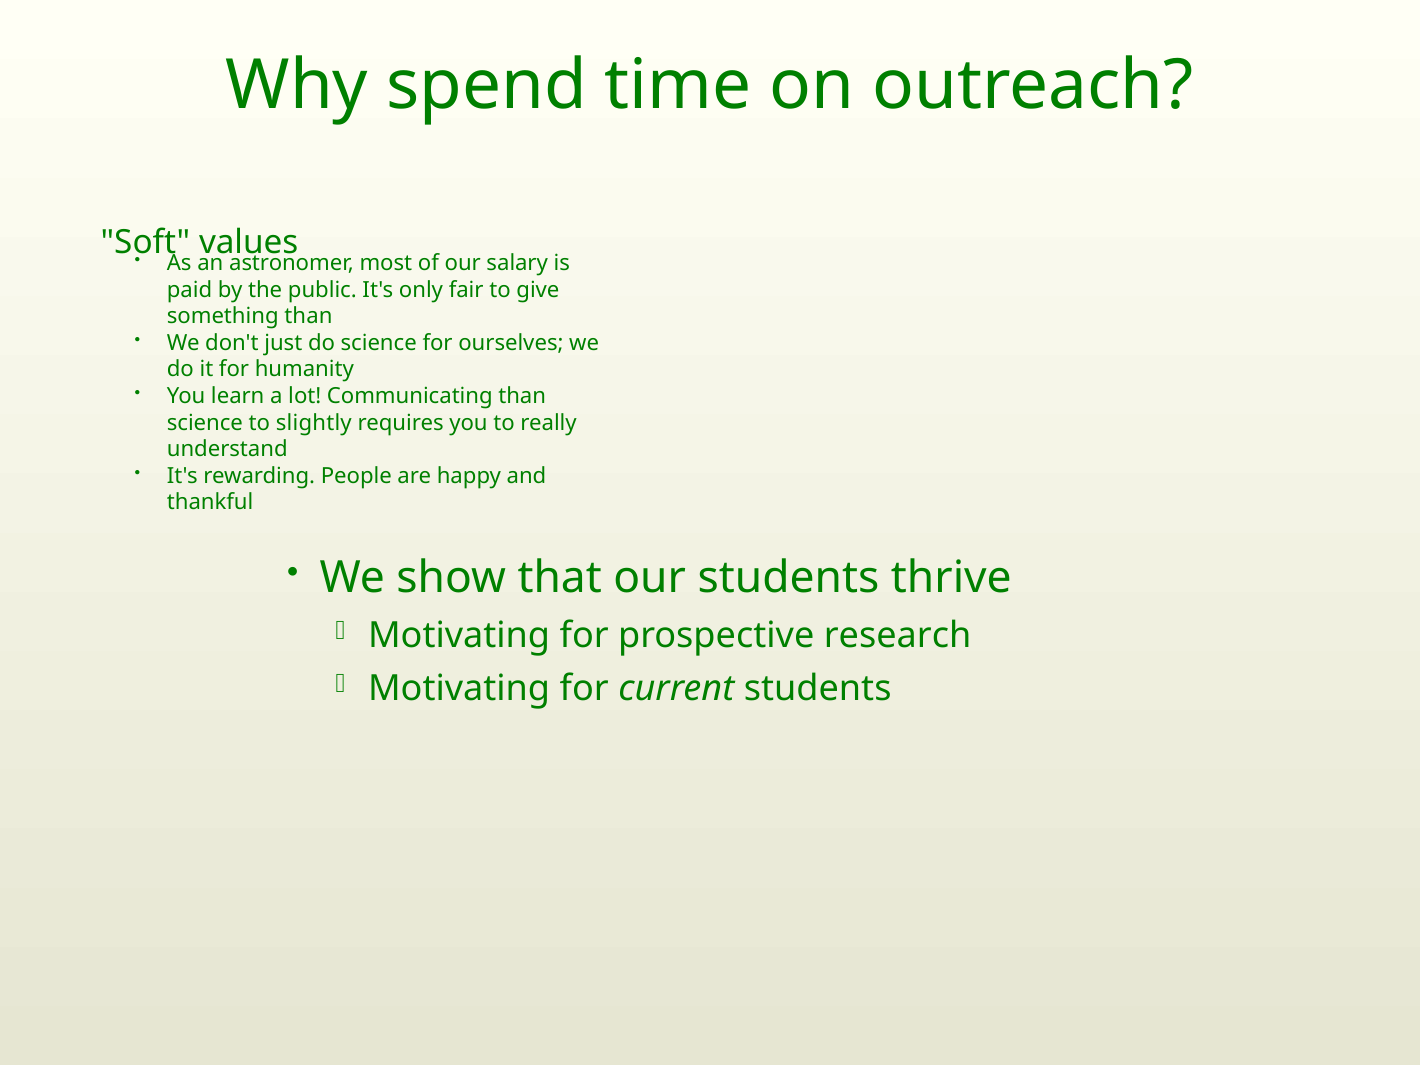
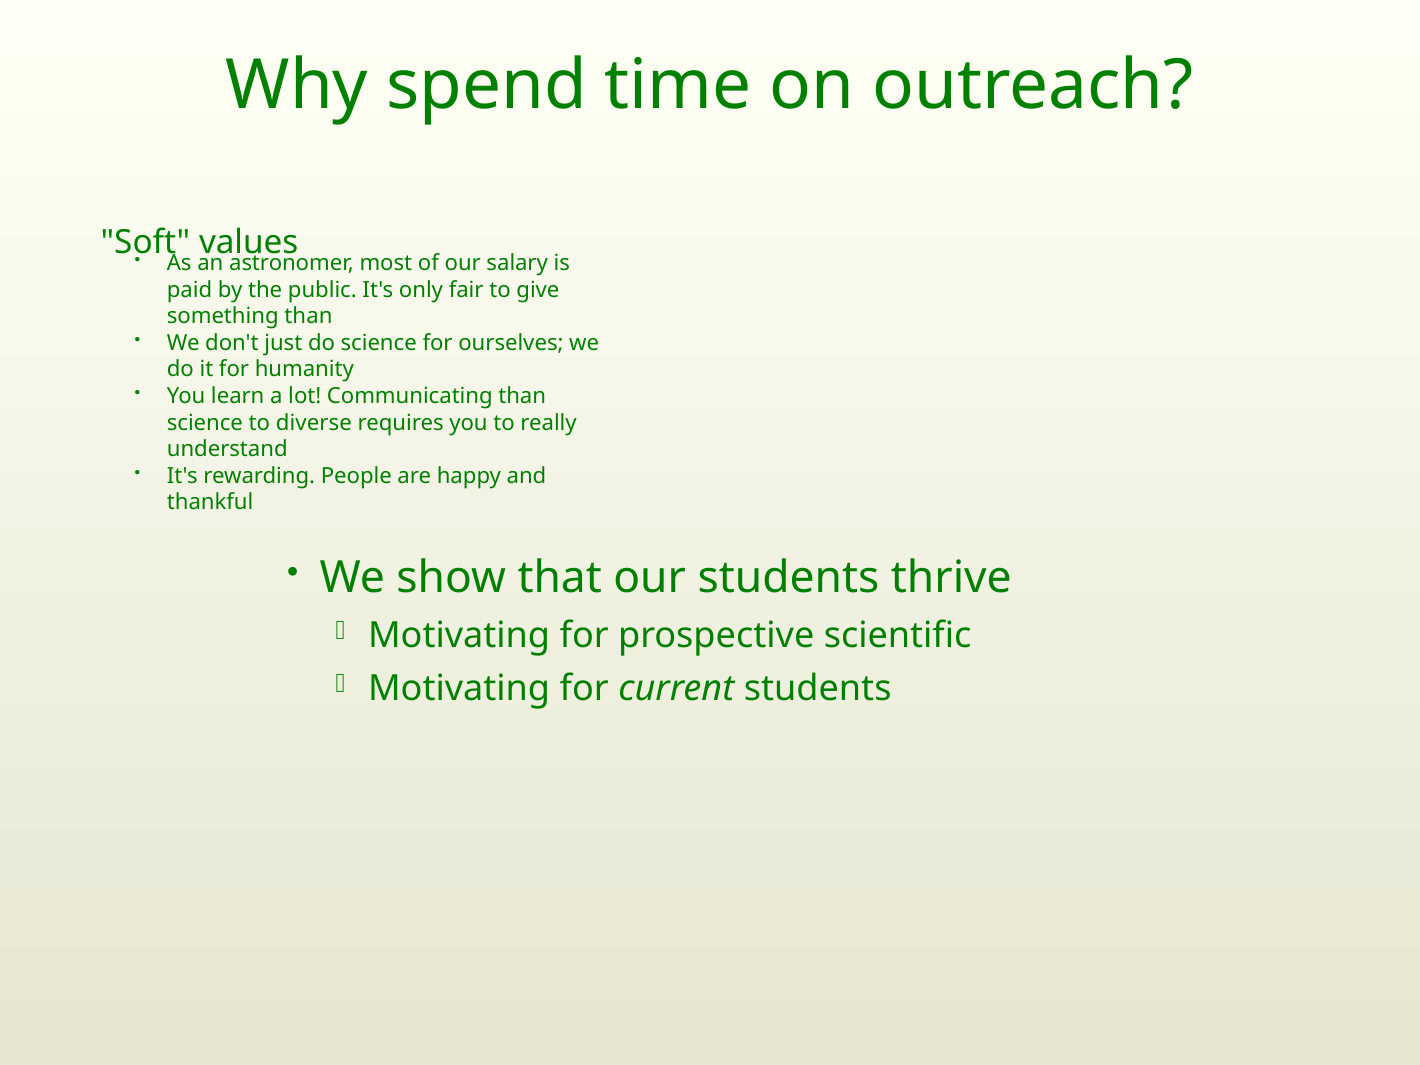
slightly: slightly -> diverse (314, 423)
research: research -> scientific (898, 636)
